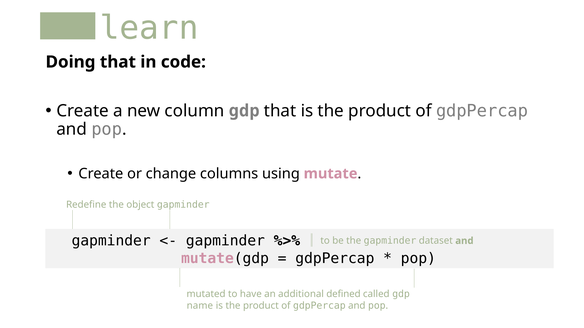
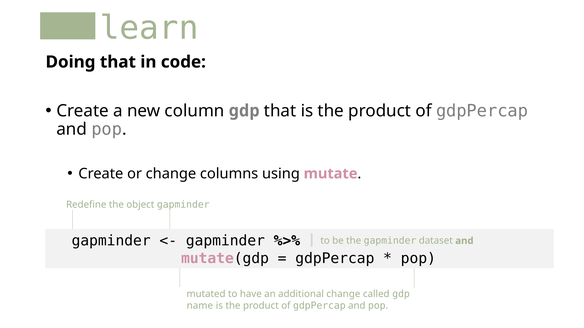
additional defined: defined -> change (343, 294)
